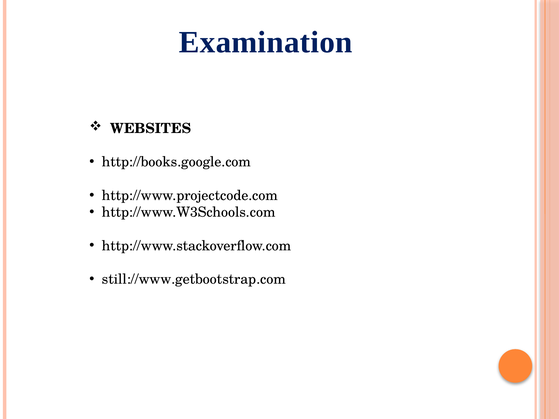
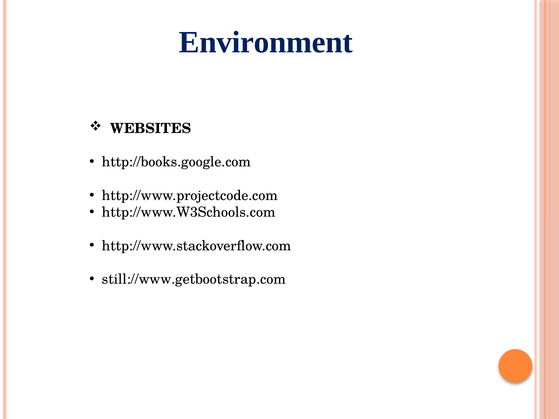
Examination: Examination -> Environment (266, 42)
